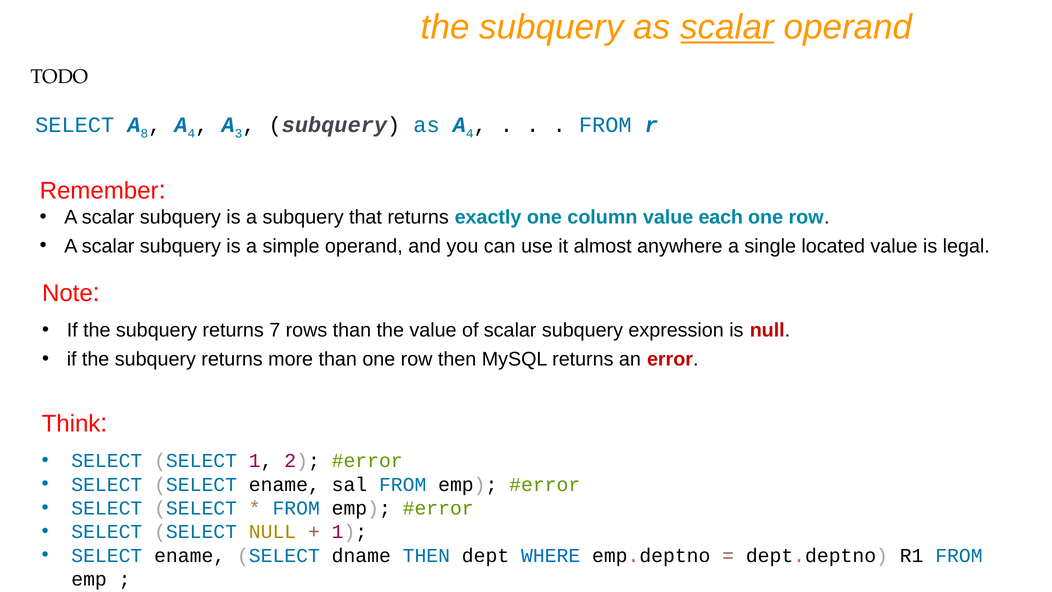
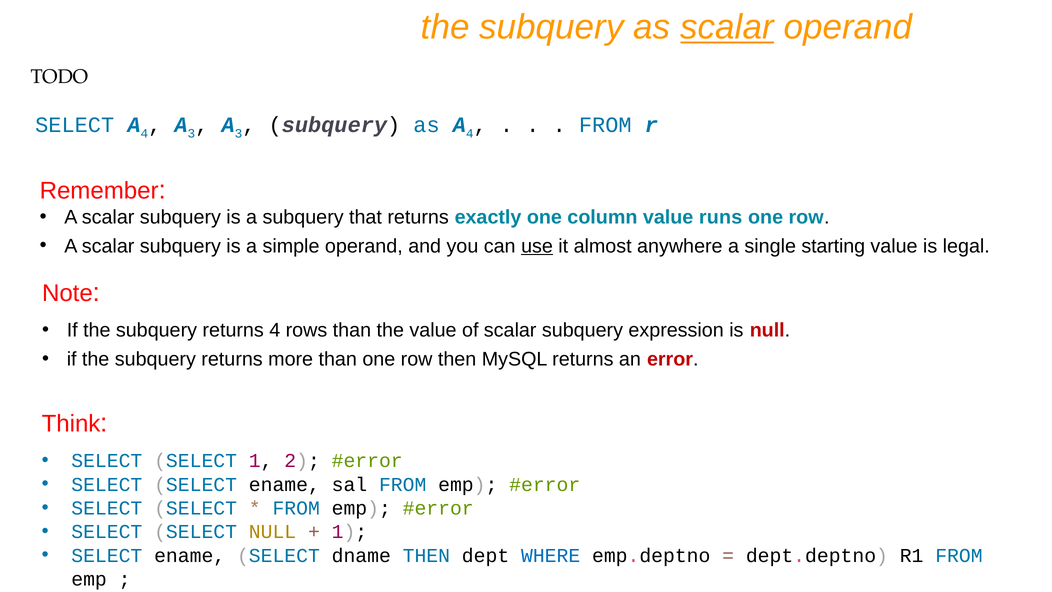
SELECT A 8: 8 -> 4 (144, 133)
4: 4 -> 3 (191, 133)
each: each -> runs (721, 217)
use underline: none -> present (537, 246)
located: located -> starting (833, 246)
returns 7: 7 -> 4 (275, 330)
